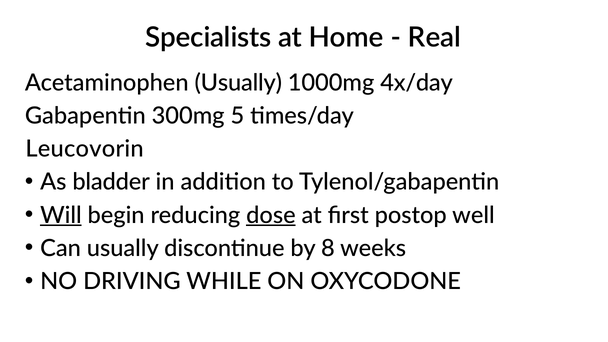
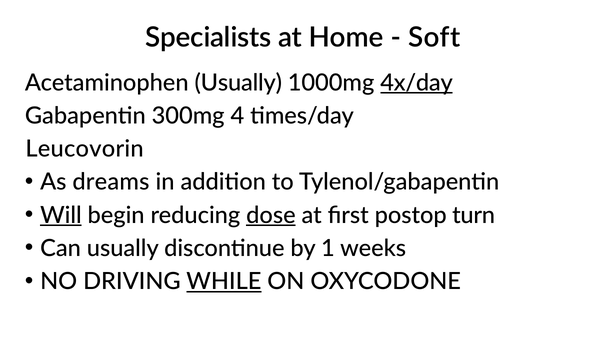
Real: Real -> Soft (434, 38)
4x/day underline: none -> present (417, 83)
5: 5 -> 4 (237, 116)
bladder: bladder -> dreams (111, 182)
well: well -> turn (474, 215)
8: 8 -> 1 (328, 248)
WHILE underline: none -> present (224, 282)
